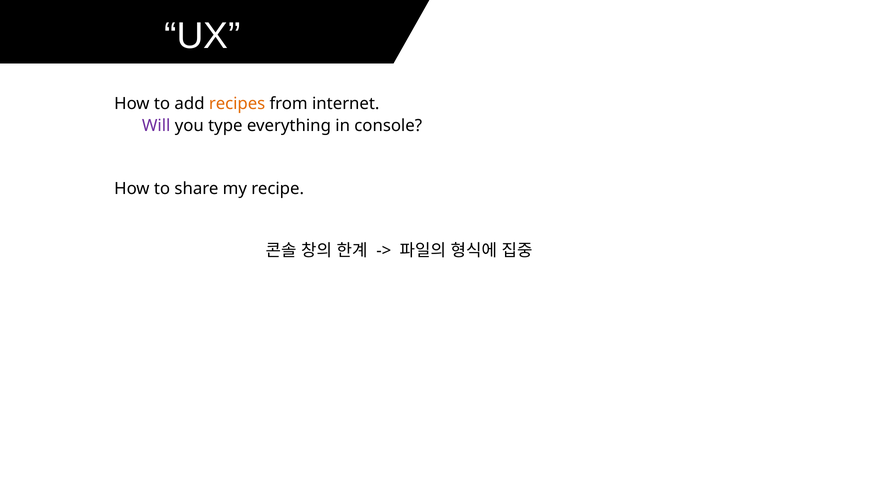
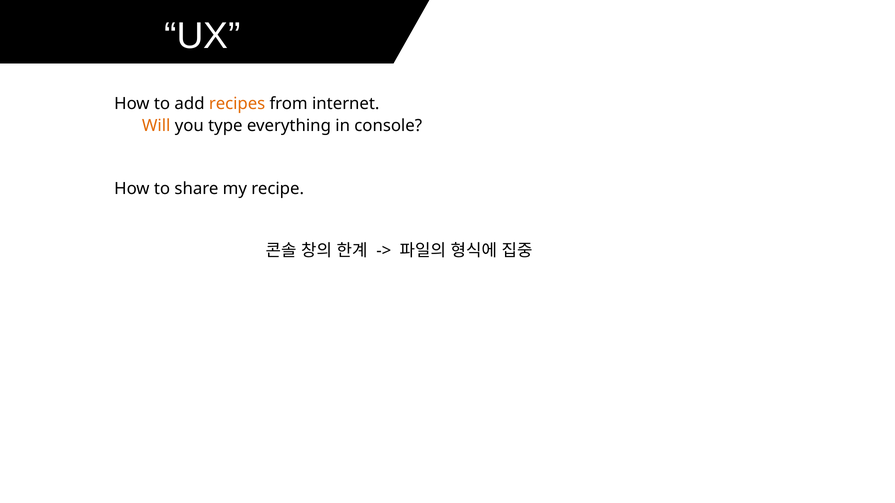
Will colour: purple -> orange (156, 126)
